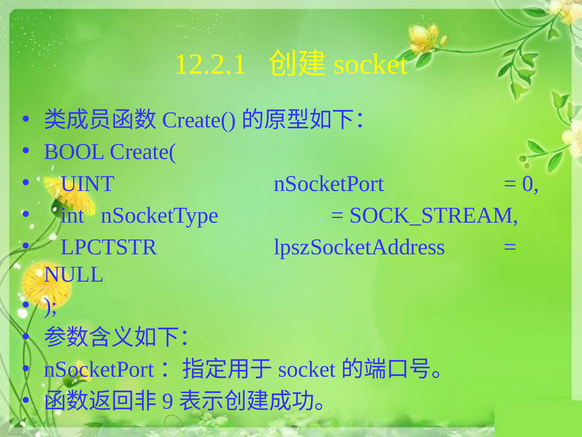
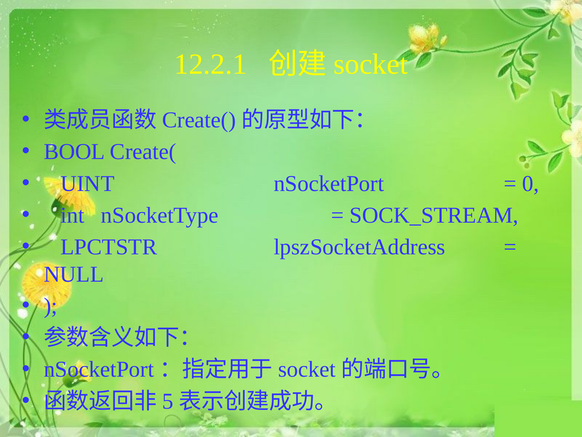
9: 9 -> 5 (168, 401)
